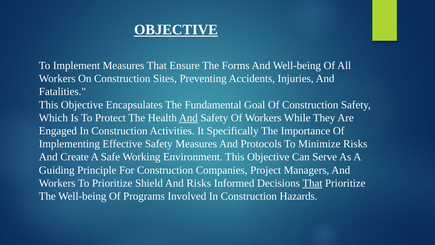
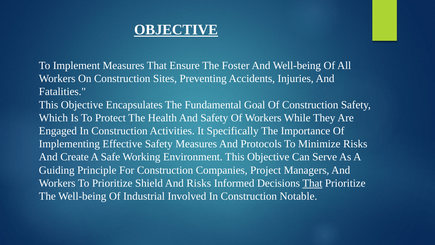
Forms: Forms -> Foster (236, 65)
And underline: present -> none (188, 118)
Programs: Programs -> Industrial (144, 196)
Hazards: Hazards -> Notable (298, 196)
